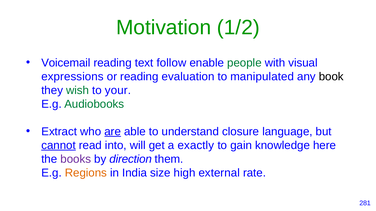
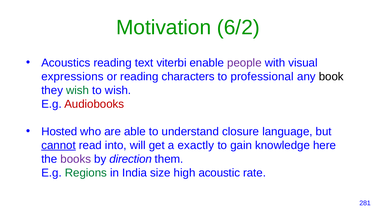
1/2: 1/2 -> 6/2 (238, 28)
Voicemail: Voicemail -> Acoustics (66, 63)
follow: follow -> viterbi (172, 63)
people colour: green -> purple (244, 63)
evaluation: evaluation -> characters (188, 77)
manipulated: manipulated -> professional (262, 77)
to your: your -> wish (118, 90)
Audiobooks colour: green -> red (94, 104)
Extract: Extract -> Hosted (59, 132)
are underline: present -> none (113, 132)
Regions colour: orange -> green (86, 173)
external: external -> acoustic (219, 173)
